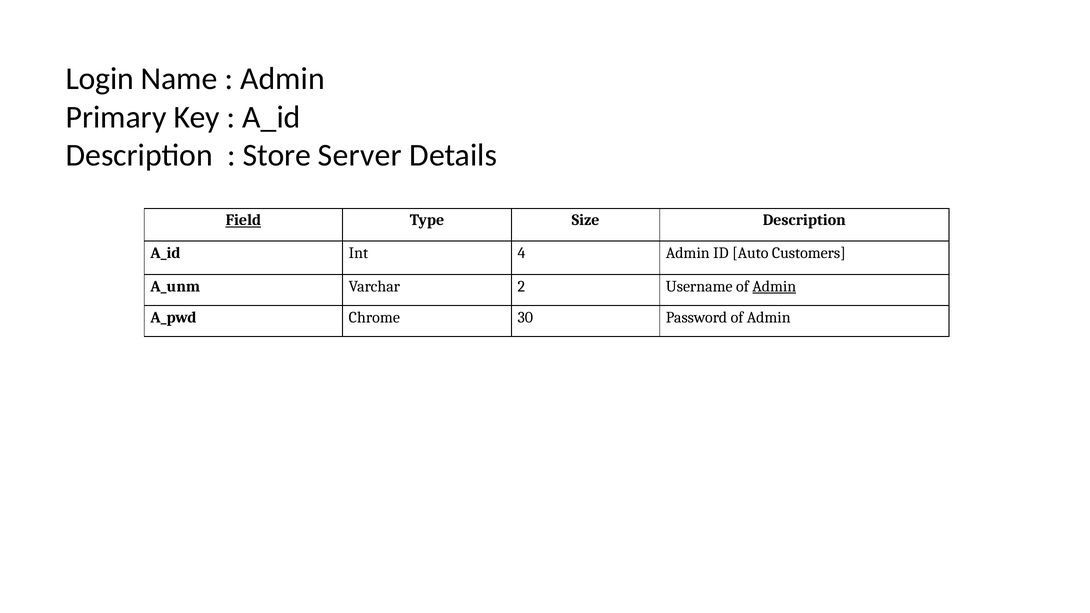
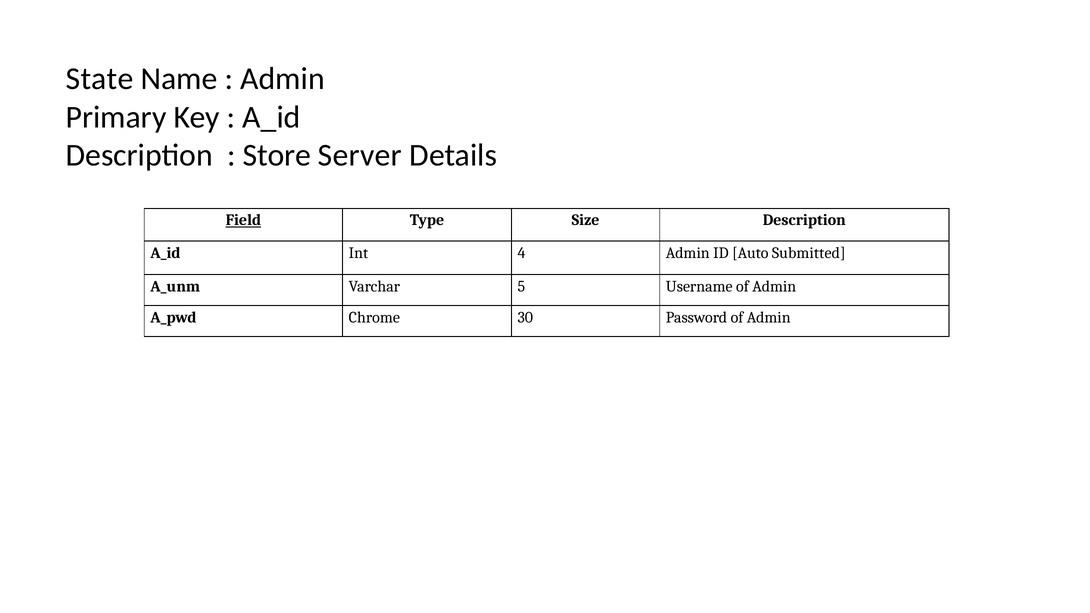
Login: Login -> State (100, 79)
Customers: Customers -> Submitted (809, 253)
2: 2 -> 5 (521, 286)
Admin underline: present -> none (774, 286)
